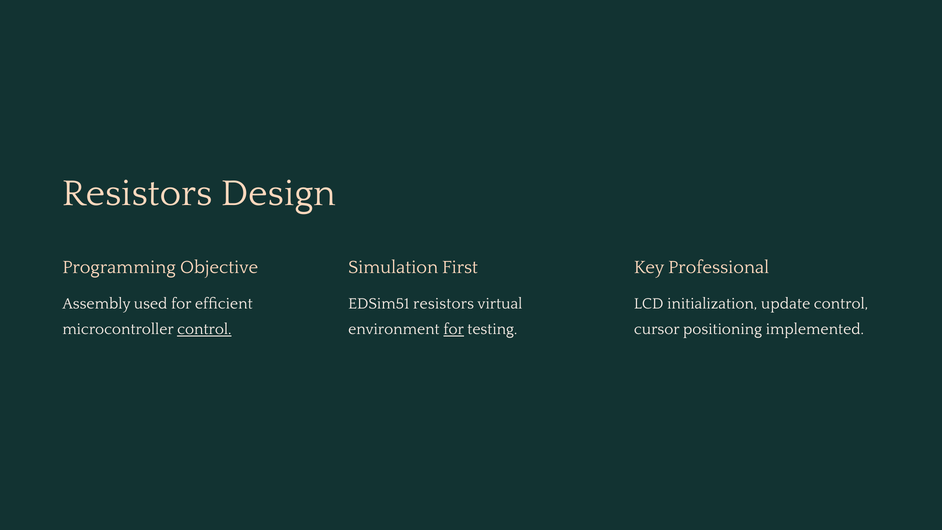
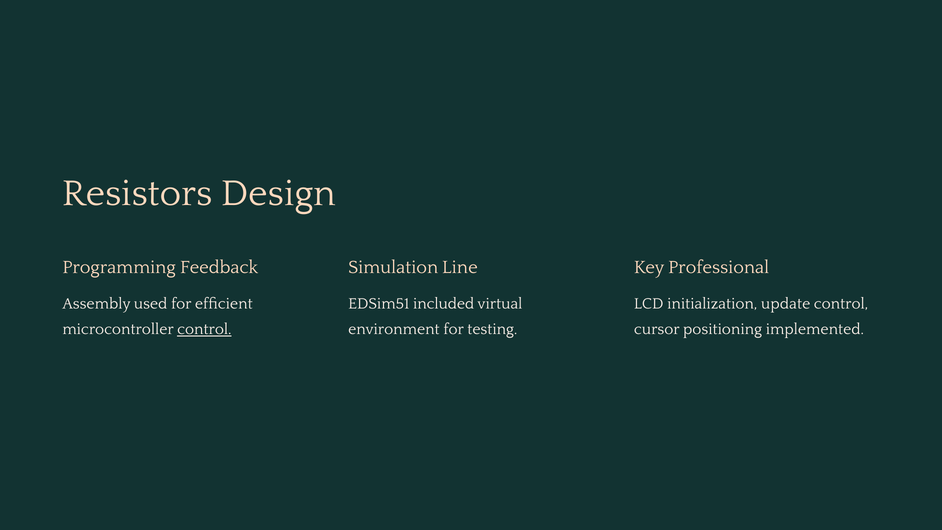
Objective: Objective -> Feedback (219, 267)
First: First -> Line (460, 267)
EDSim51 resistors: resistors -> included (444, 304)
for underline: present -> none (454, 329)
